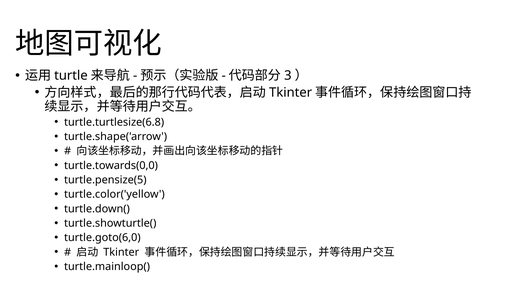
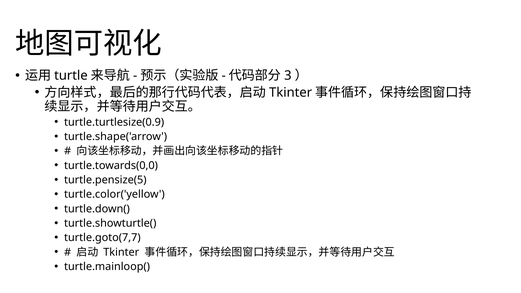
turtle.turtlesize(6.8: turtle.turtlesize(6.8 -> turtle.turtlesize(0.9 (114, 122)
turtle.goto(6,0: turtle.goto(6,0 -> turtle.goto(7,7 (102, 238)
